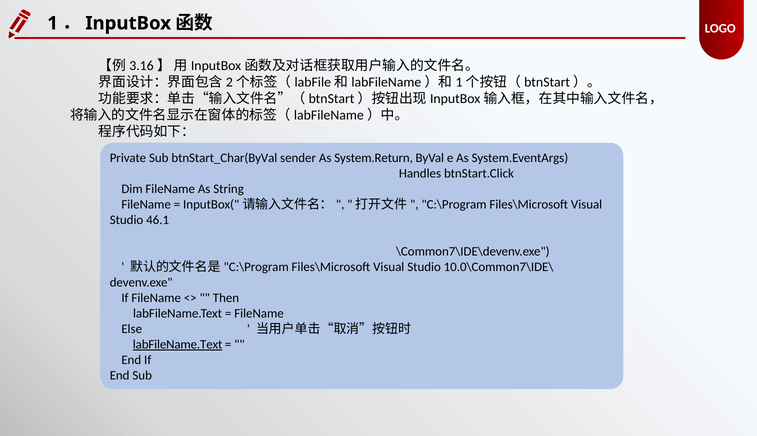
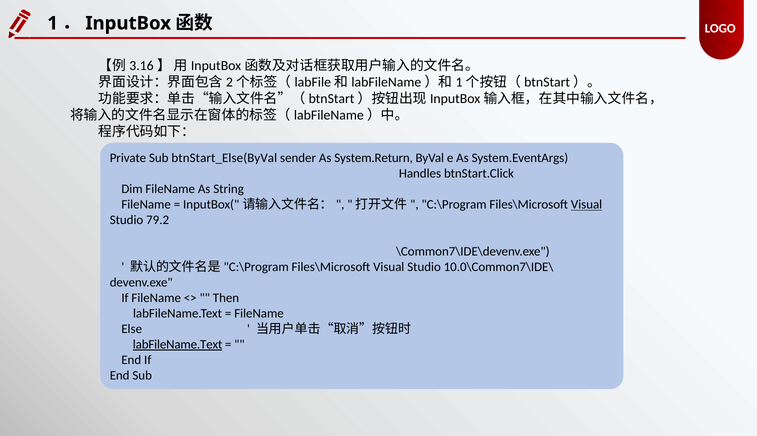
btnStart_Char(ByVal: btnStart_Char(ByVal -> btnStart_Else(ByVal (224, 158)
Visual underline: none -> present (587, 205)
46.1: 46.1 -> 79.2 (158, 220)
